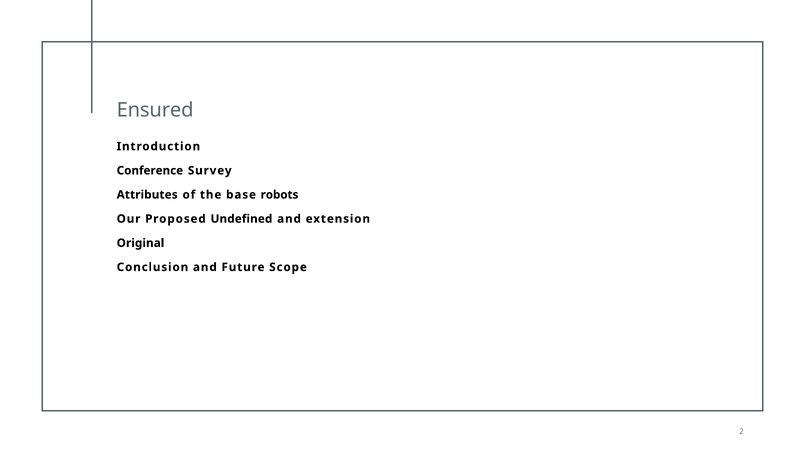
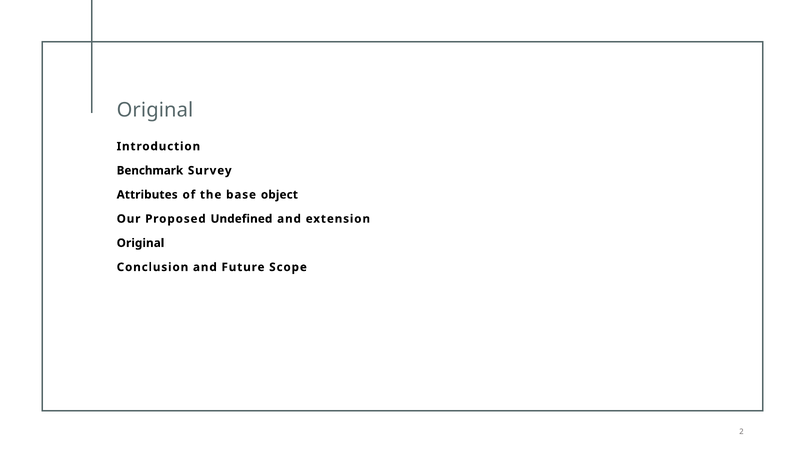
Ensured: Ensured -> Original (155, 110)
Conference: Conference -> Benchmark (150, 170)
robots: robots -> object (279, 195)
